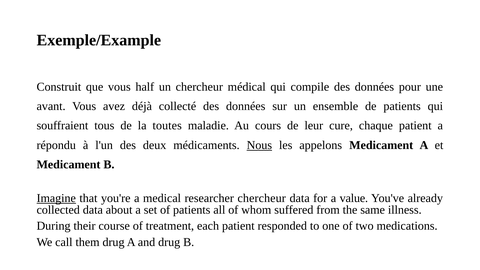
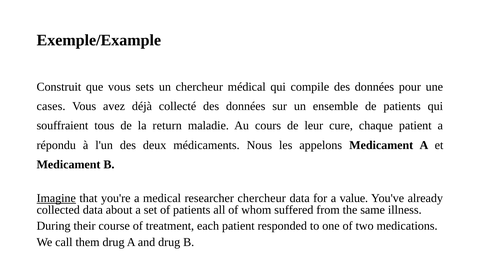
half: half -> sets (145, 87)
avant: avant -> cases (51, 106)
toutes: toutes -> return (167, 126)
Nous underline: present -> none (259, 145)
